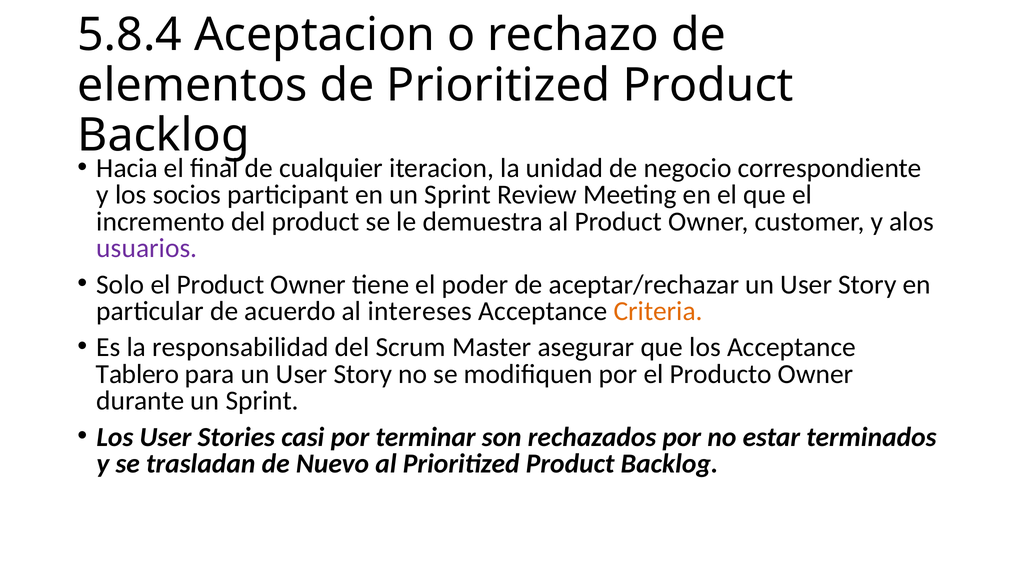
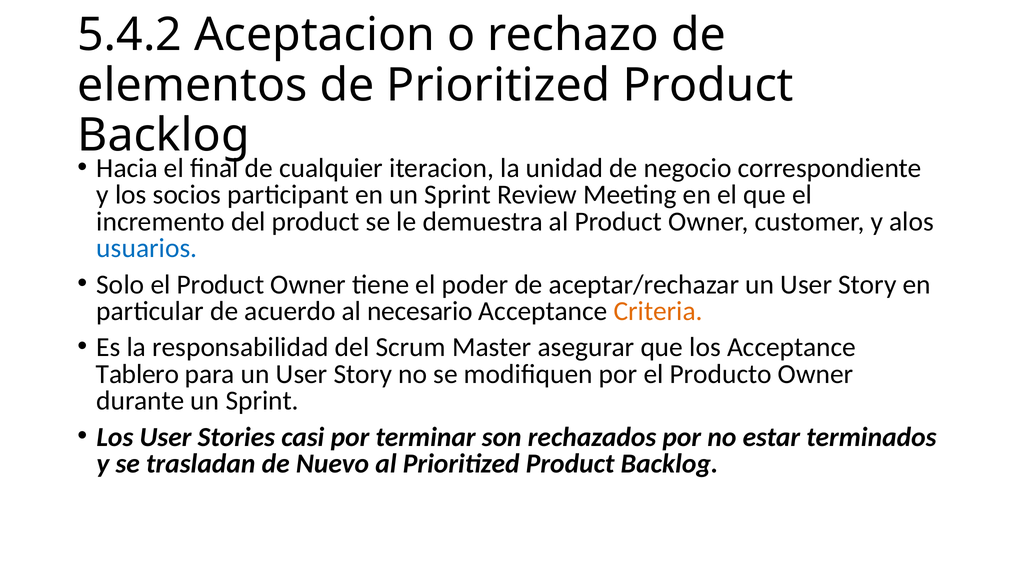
5.8.4: 5.8.4 -> 5.4.2 (130, 35)
usuarios colour: purple -> blue (147, 248)
intereses: intereses -> necesario (420, 311)
